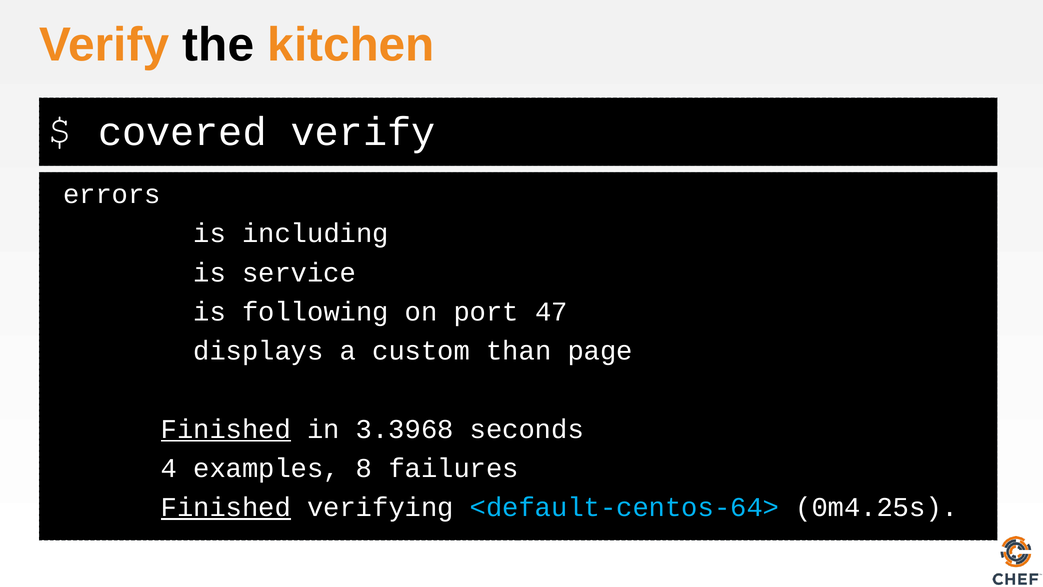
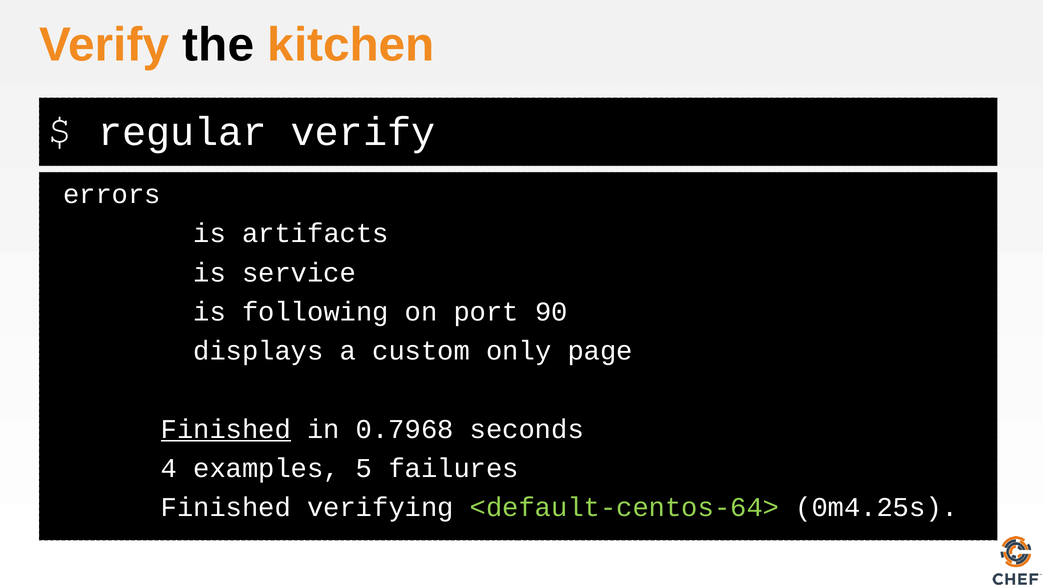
covered: covered -> regular (182, 132)
including: including -> artifacts (315, 233)
47: 47 -> 90 (551, 312)
than: than -> only (519, 351)
3.3968: 3.3968 -> 0.7968 (405, 429)
8: 8 -> 5 (364, 468)
Finished underline: present -> none (226, 507)
<default-centos-64> colour: light blue -> light green (625, 507)
